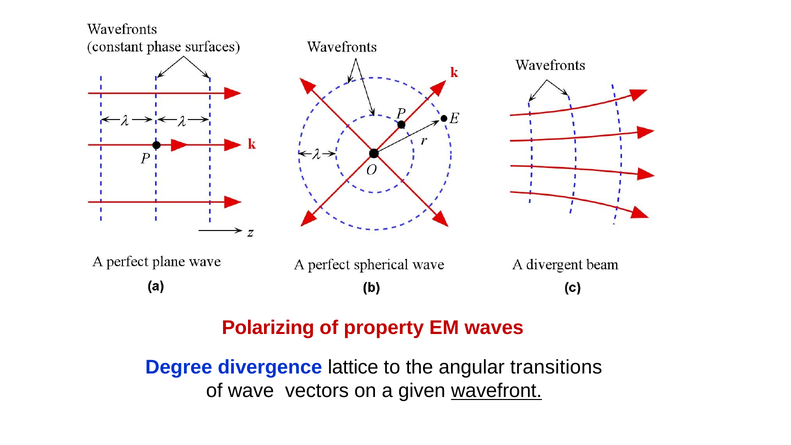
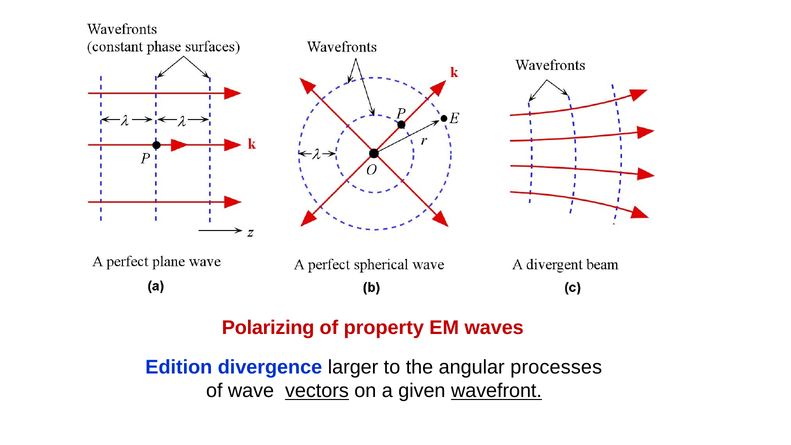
Degree: Degree -> Edition (179, 367)
lattice: lattice -> larger (353, 367)
transitions: transitions -> processes (556, 367)
vectors underline: none -> present (317, 391)
